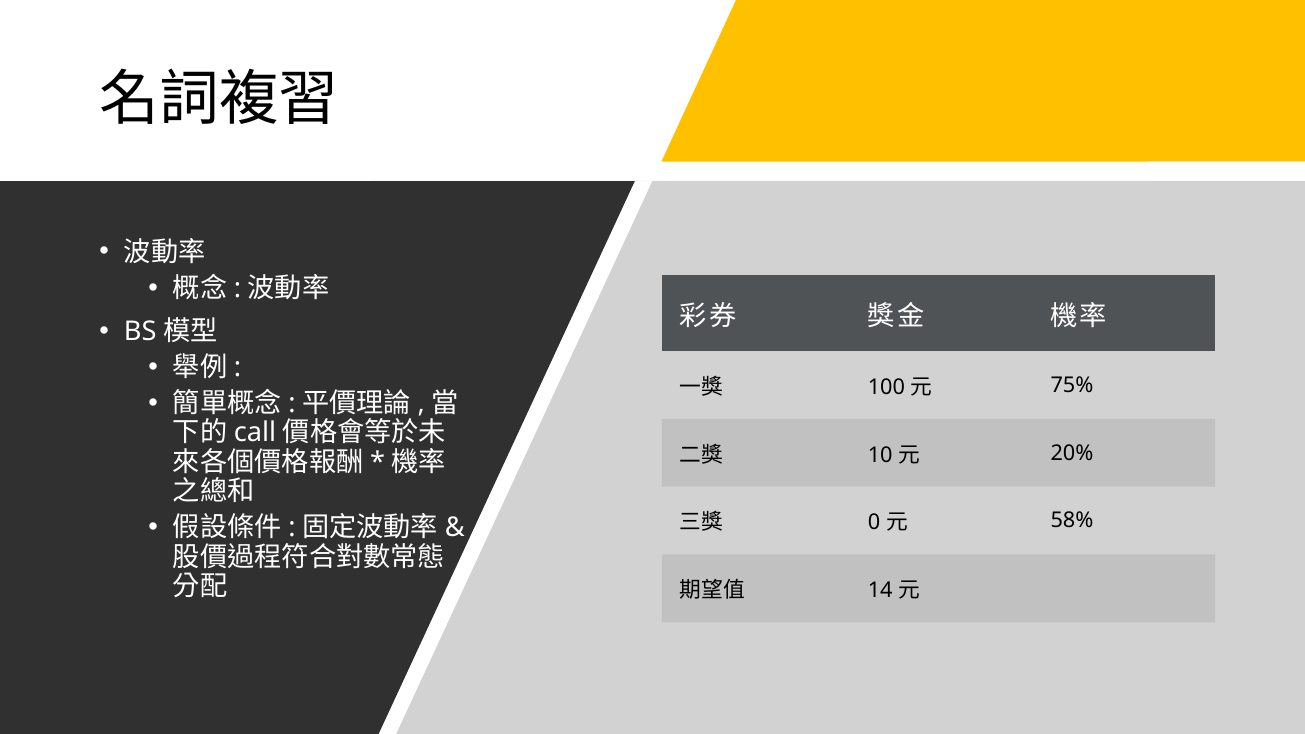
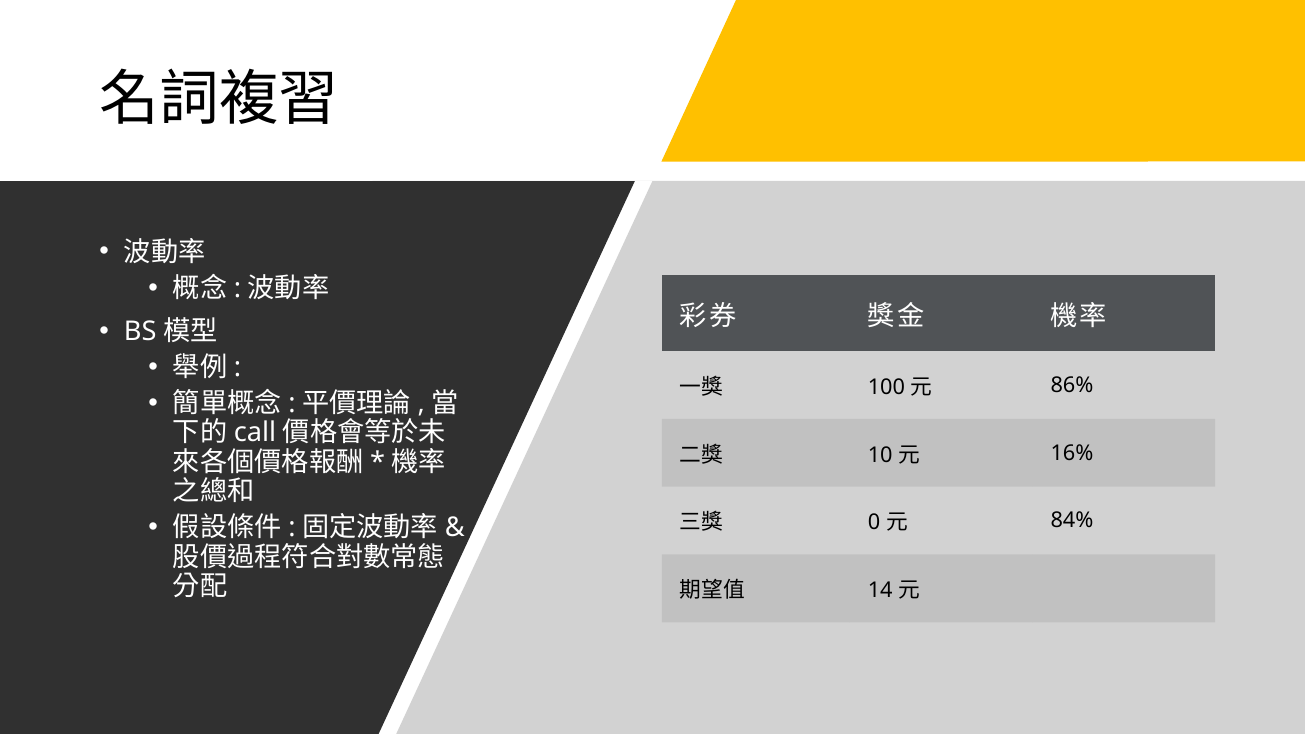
75%: 75% -> 86% (1072, 385)
20%: 20% -> 16% (1072, 453)
58%: 58% -> 84% (1072, 521)
